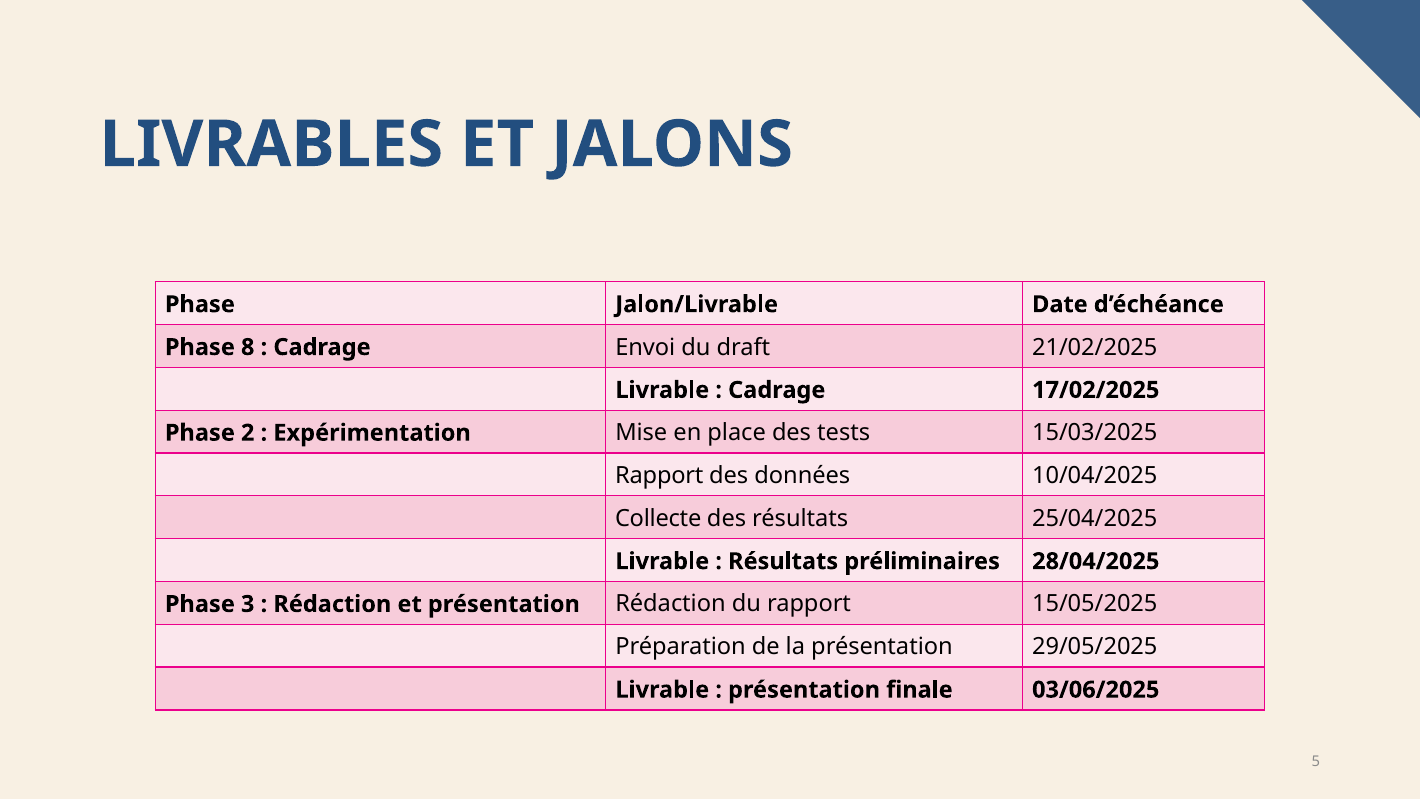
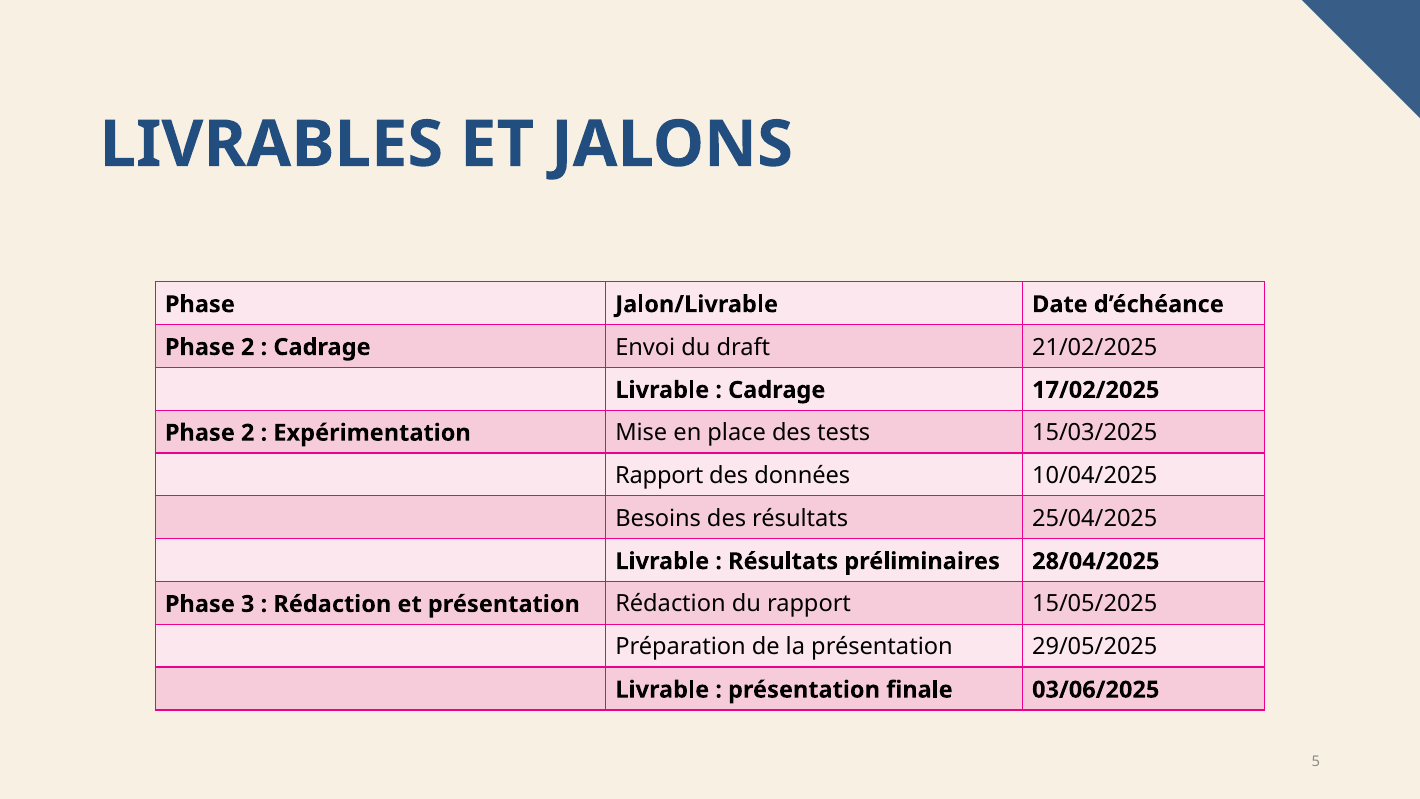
8: 8 -> 2 (248, 347)
Collecte: Collecte -> Besoins (658, 518)
